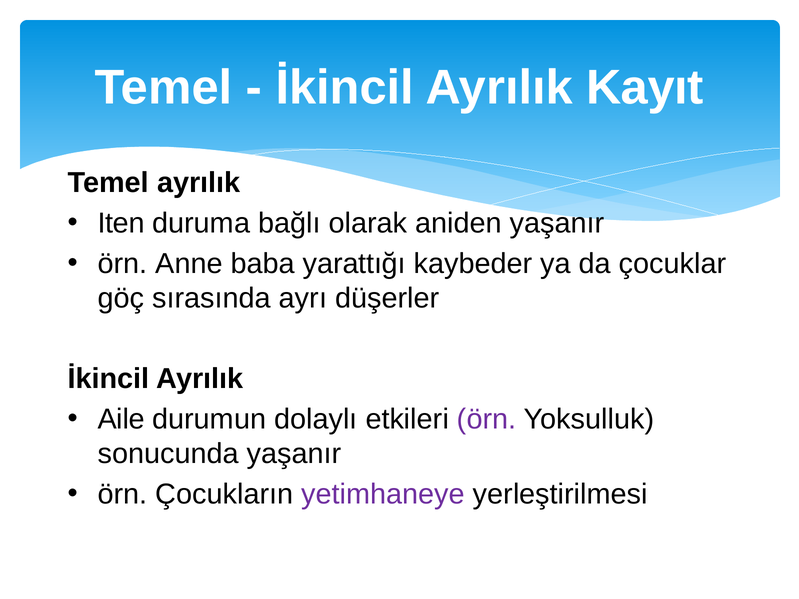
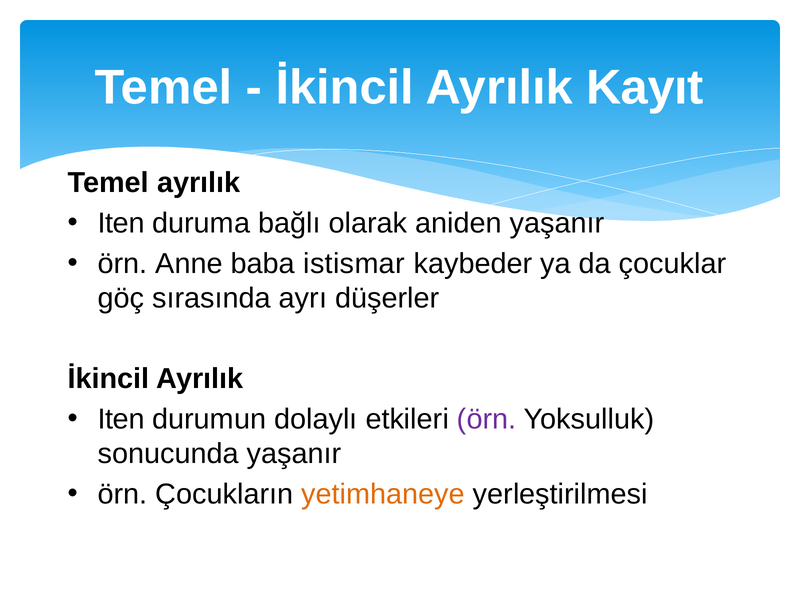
yarattığı: yarattığı -> istismar (354, 264)
Aile: Aile -> Iten (121, 419)
yetimhaneye colour: purple -> orange (383, 494)
